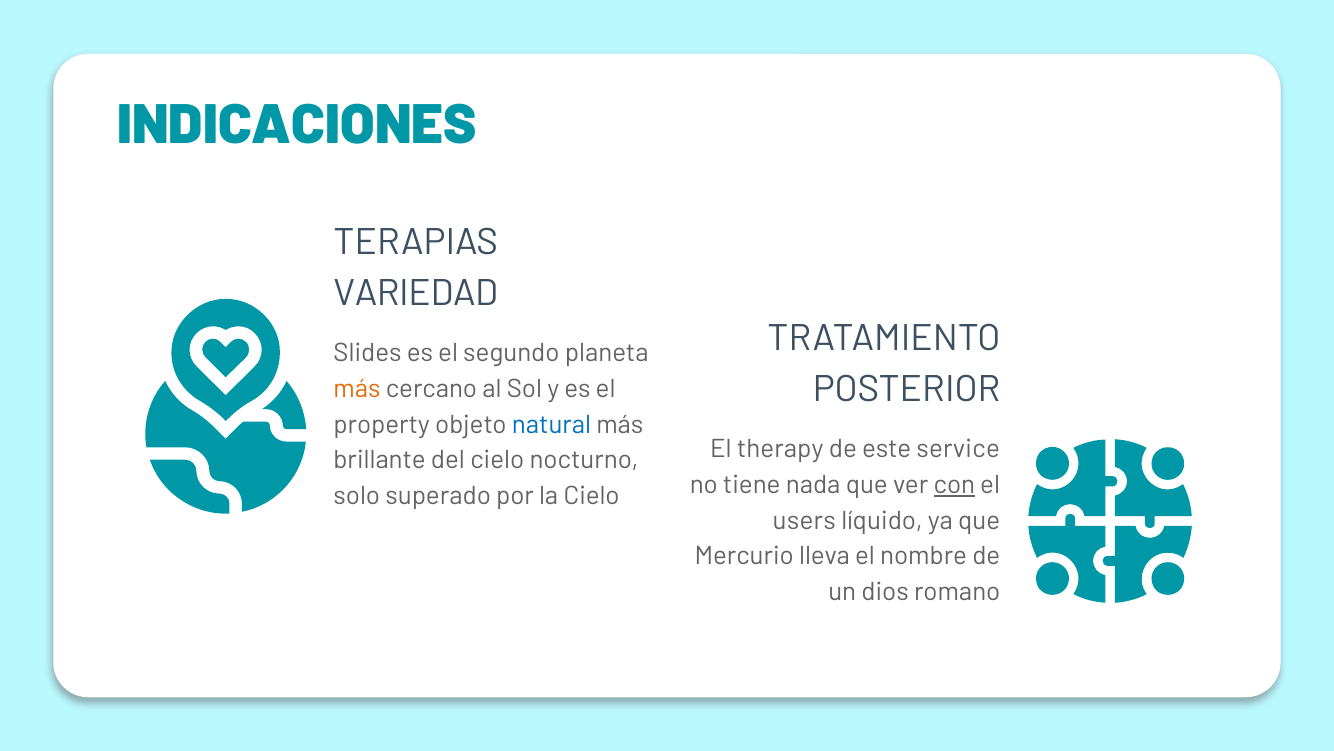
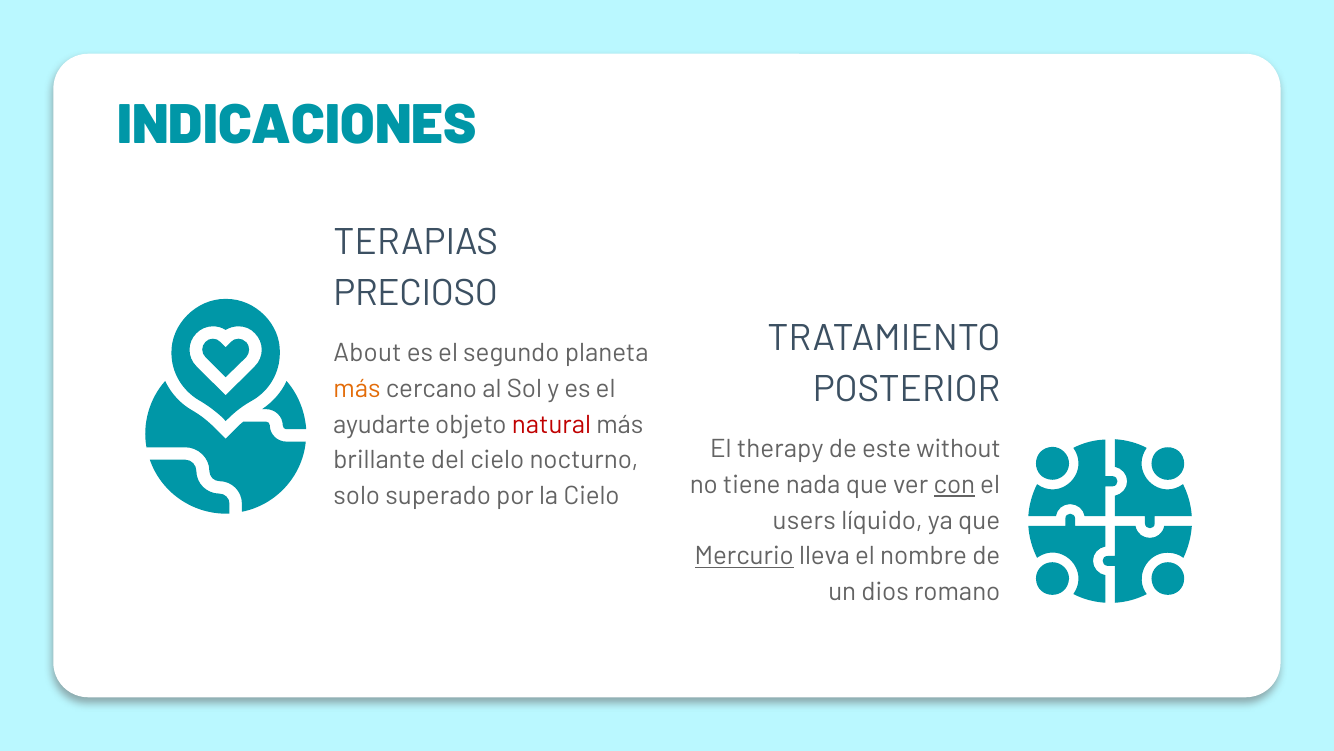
VARIEDAD: VARIEDAD -> PRECIOSO (416, 293)
Slides: Slides -> About (368, 353)
property: property -> ayudarte (382, 424)
natural colour: blue -> red (551, 424)
service: service -> without (958, 449)
Mercurio underline: none -> present (744, 556)
